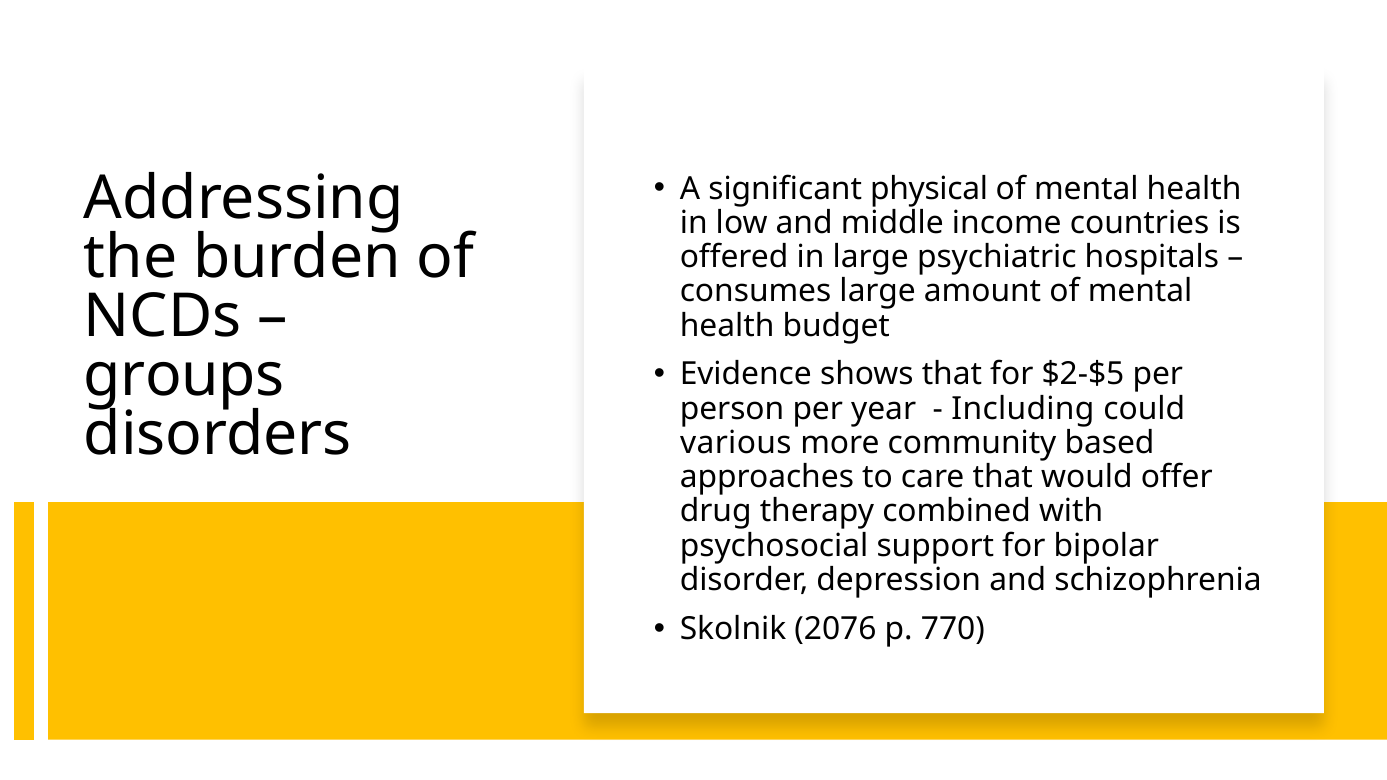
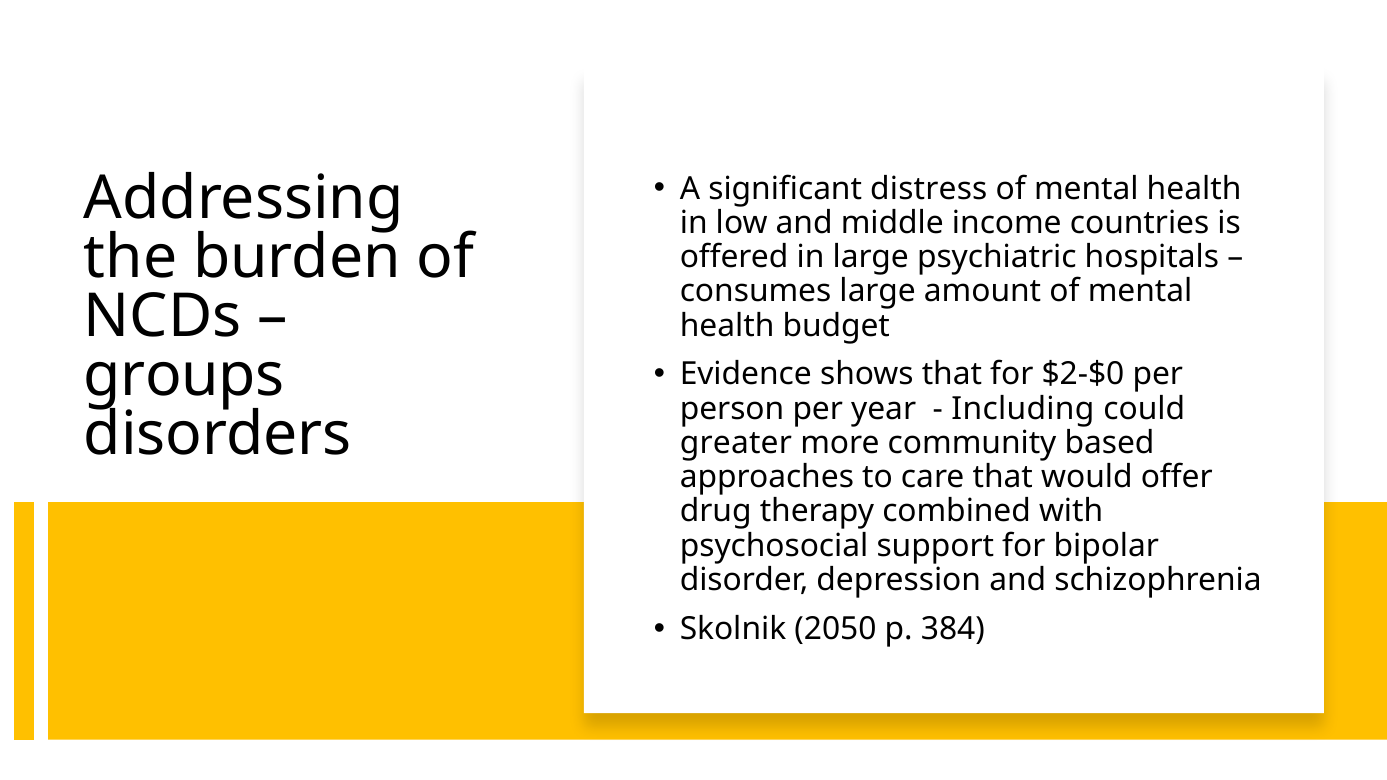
physical: physical -> distress (929, 189)
$2-$5: $2-$5 -> $2-$0 (1083, 374)
various: various -> greater (736, 443)
2076: 2076 -> 2050 (835, 629)
770: 770 -> 384 (953, 629)
